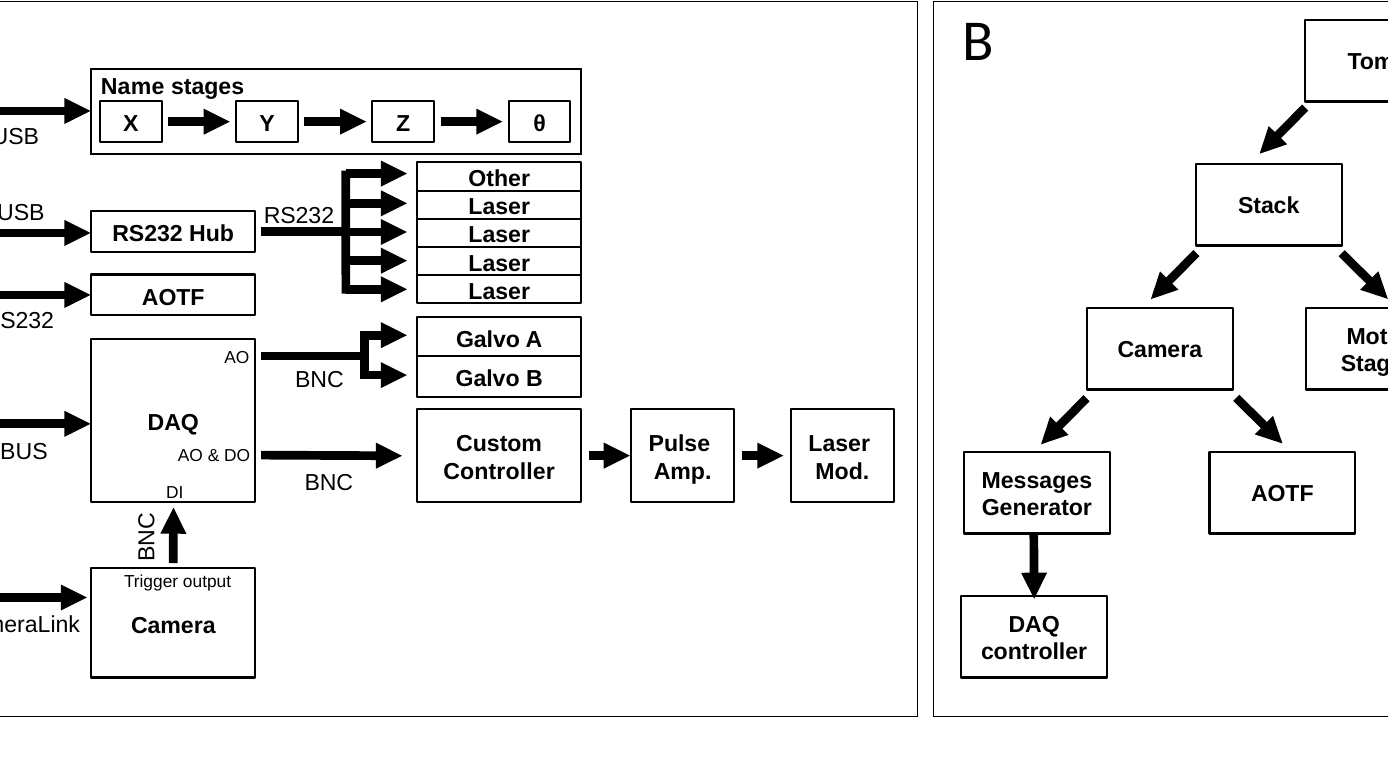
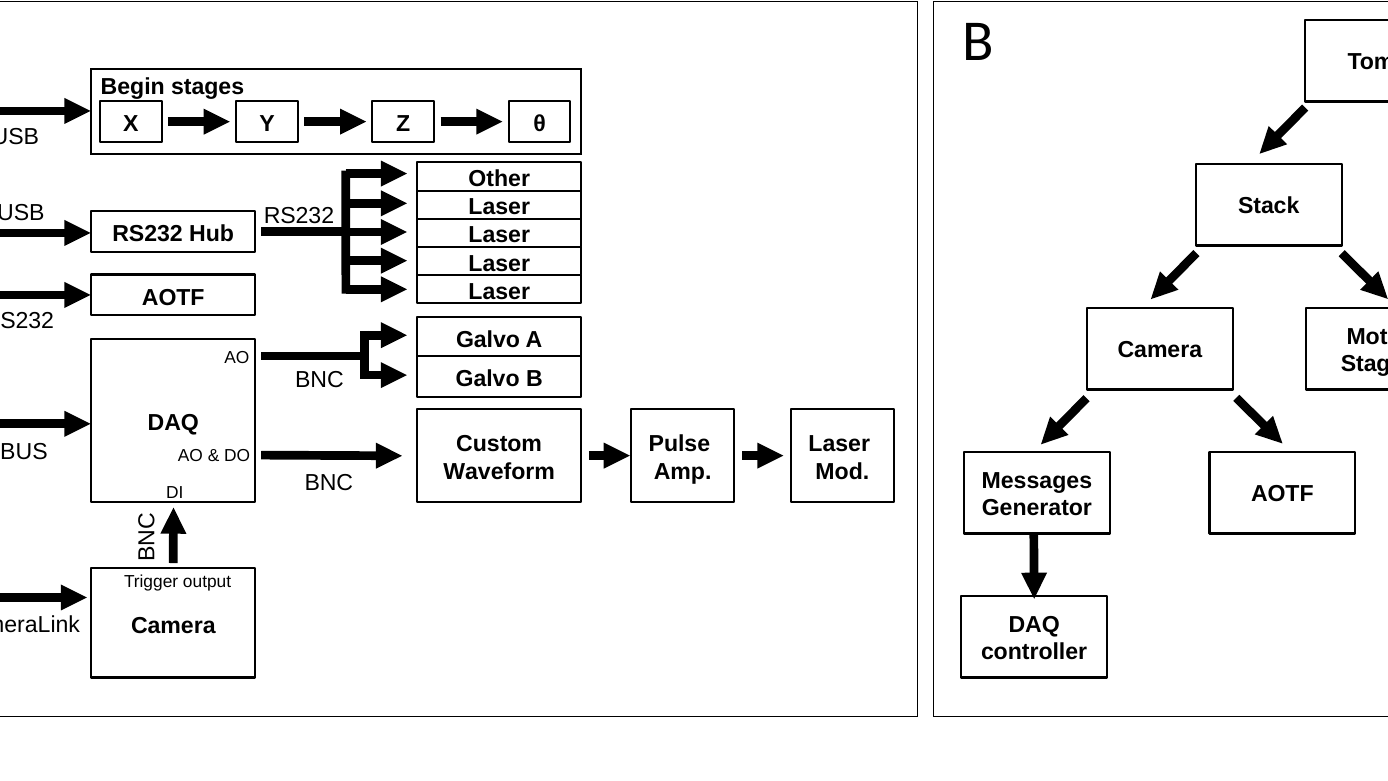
Name: Name -> Begin (133, 87)
Controller: Controller -> Waveform (499, 472)
